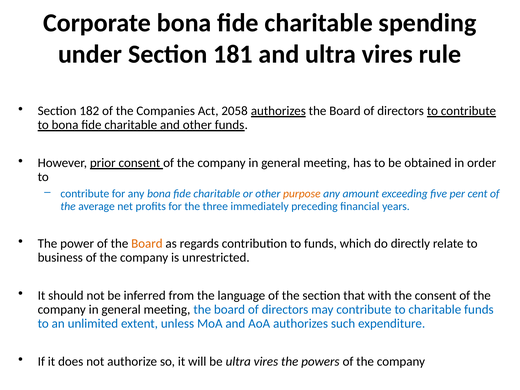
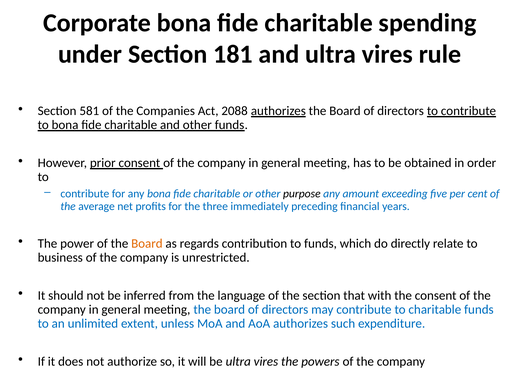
182: 182 -> 581 (89, 111)
2058: 2058 -> 2088 (235, 111)
purpose colour: orange -> black (302, 194)
